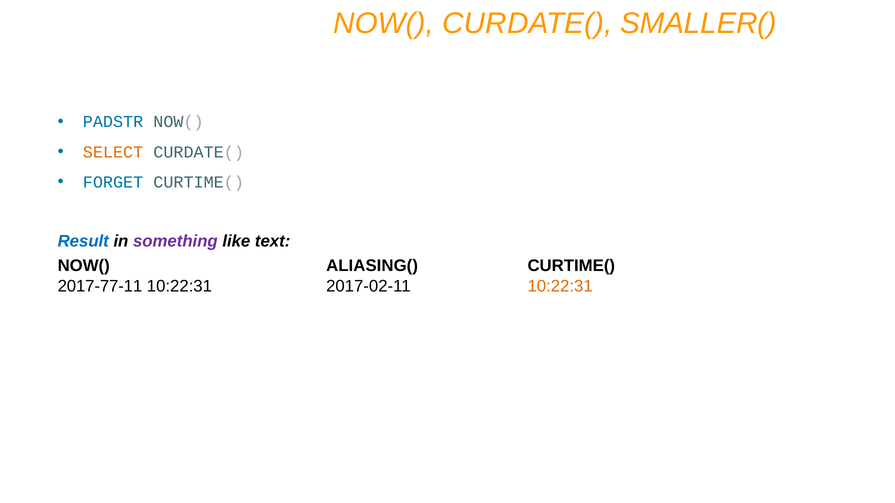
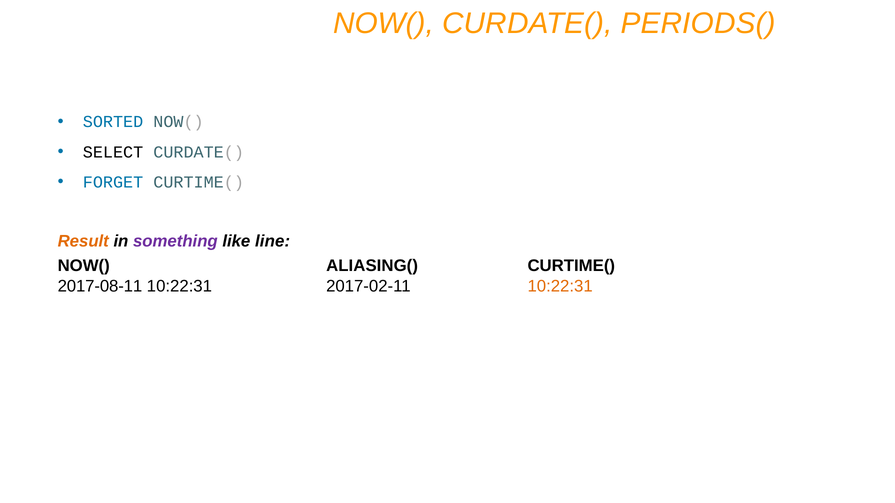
SMALLER(: SMALLER( -> PERIODS( (698, 23)
PADSTR: PADSTR -> SORTED (113, 122)
SELECT colour: orange -> black (113, 152)
Result colour: blue -> orange (83, 242)
text: text -> line (273, 242)
2017-77-11: 2017-77-11 -> 2017-08-11 (100, 286)
